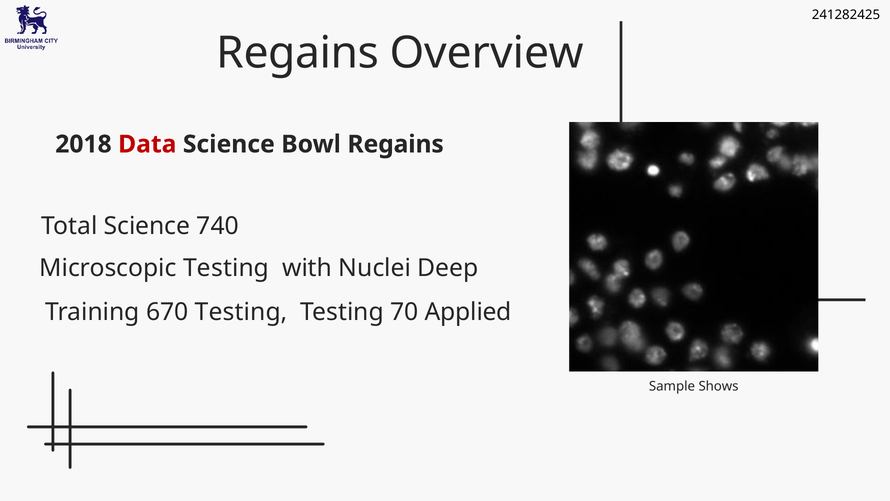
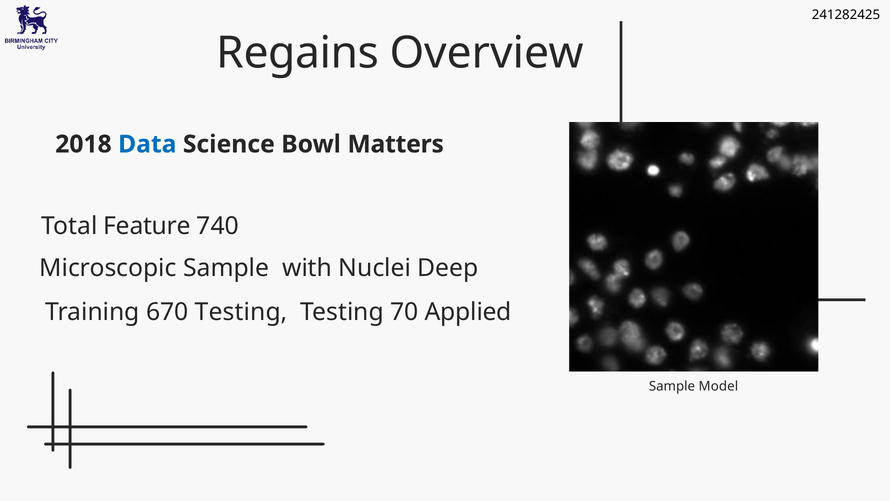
Data colour: red -> blue (147, 144)
Bowl Regains: Regains -> Matters (396, 144)
Total Science: Science -> Feature (147, 226)
Microscopic Testing: Testing -> Sample (226, 268)
Shows: Shows -> Model (718, 386)
